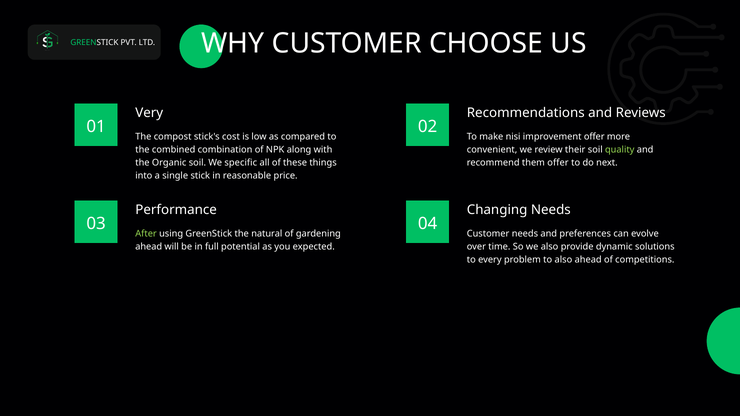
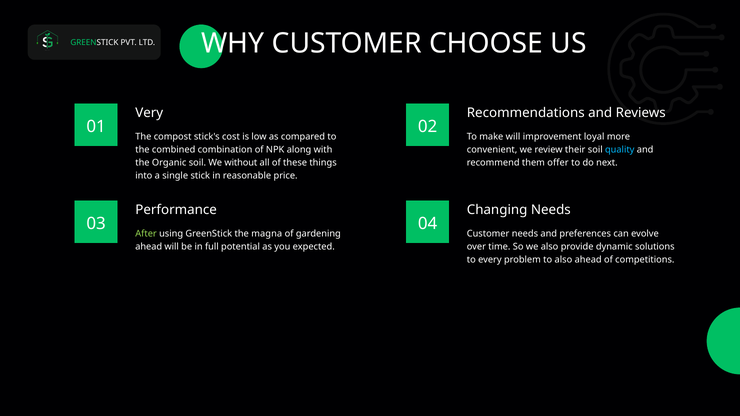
make nisi: nisi -> will (513, 137)
improvement offer: offer -> loyal (594, 137)
quality colour: light green -> light blue (620, 150)
specific: specific -> without (241, 163)
natural: natural -> magna (267, 234)
